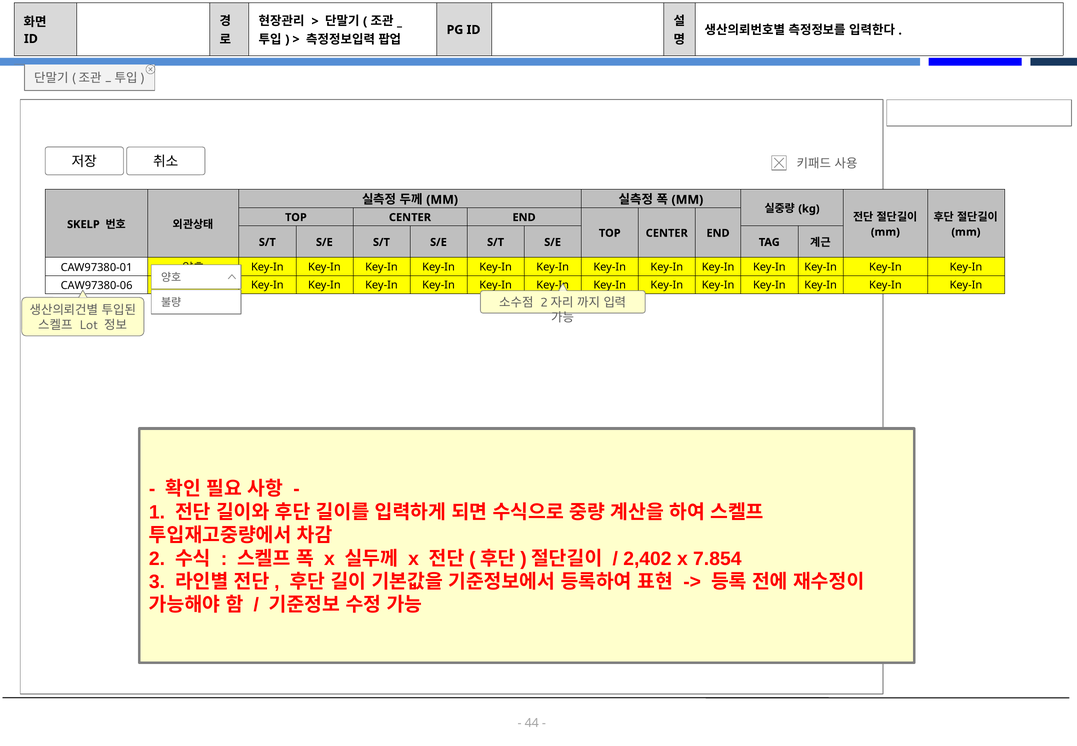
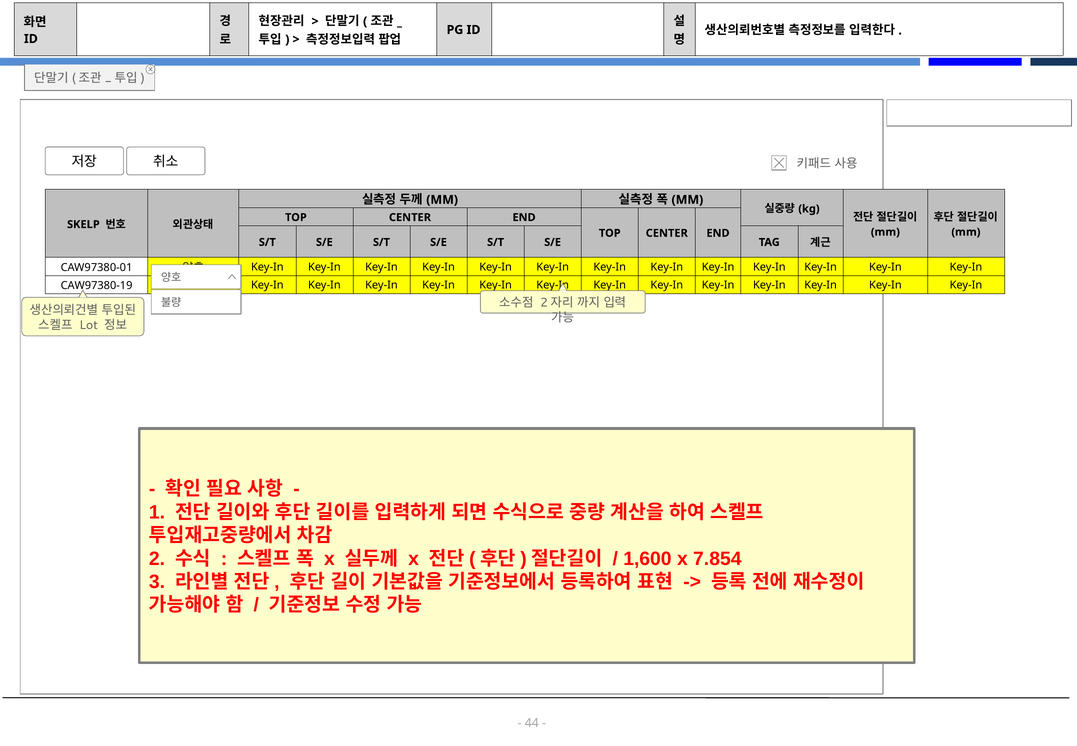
CAW97380-06: CAW97380-06 -> CAW97380-19 (97, 286)
2,402: 2,402 -> 1,600 (647, 558)
